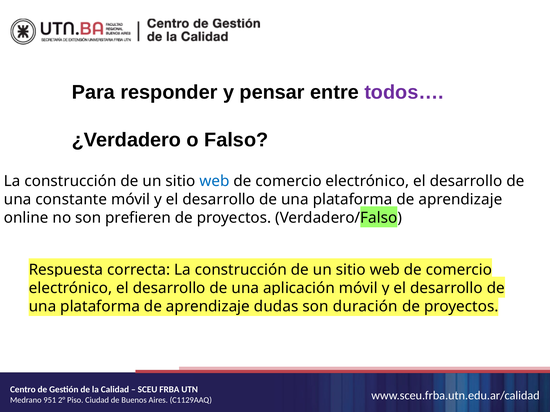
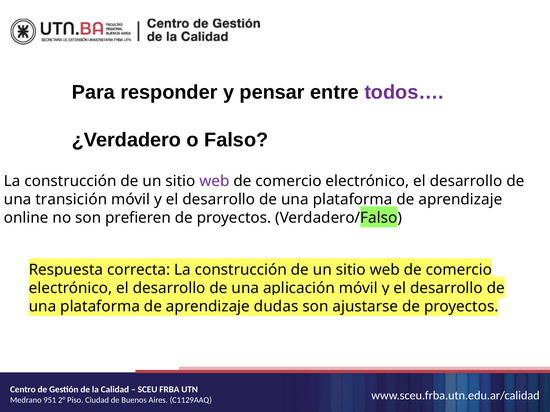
web colour: blue -> purple (214, 181)
constante: constante -> transición (71, 200)
duración: duración -> ajustarse (365, 307)
